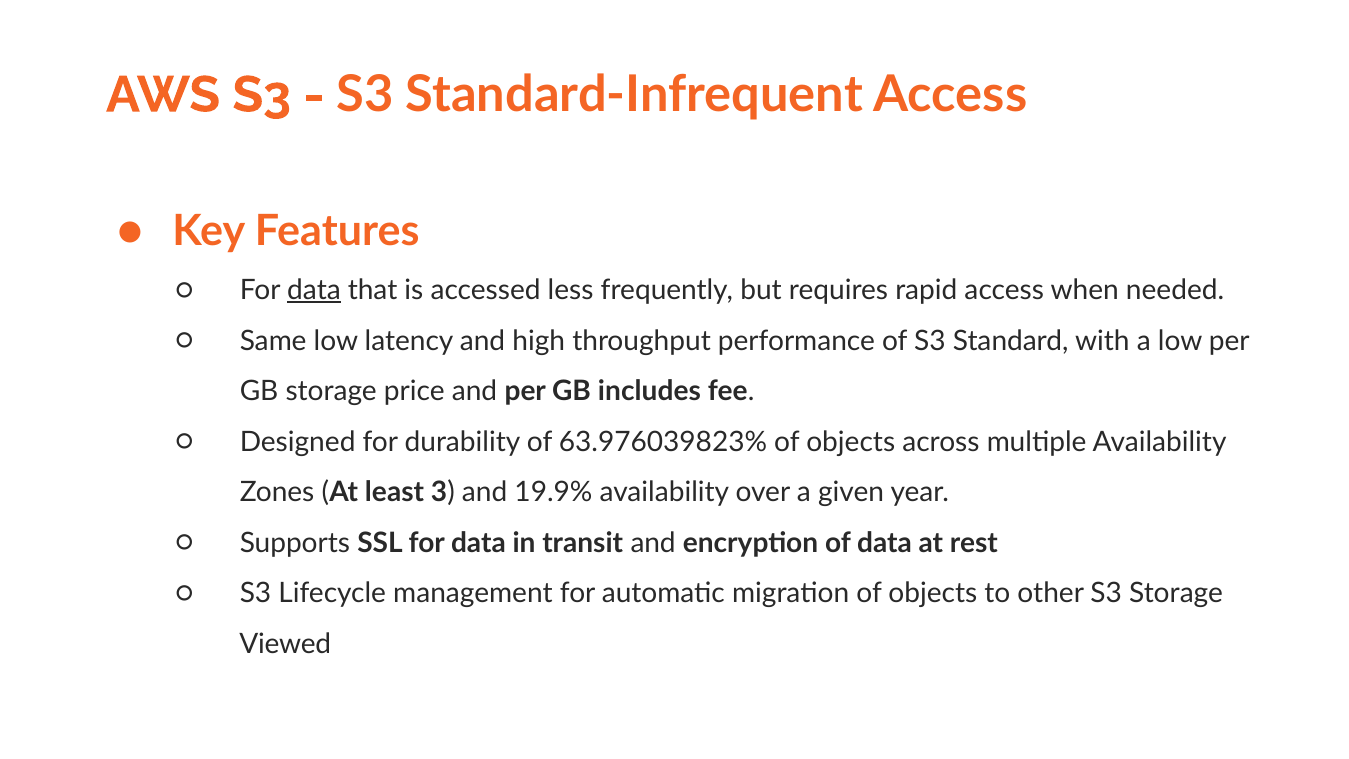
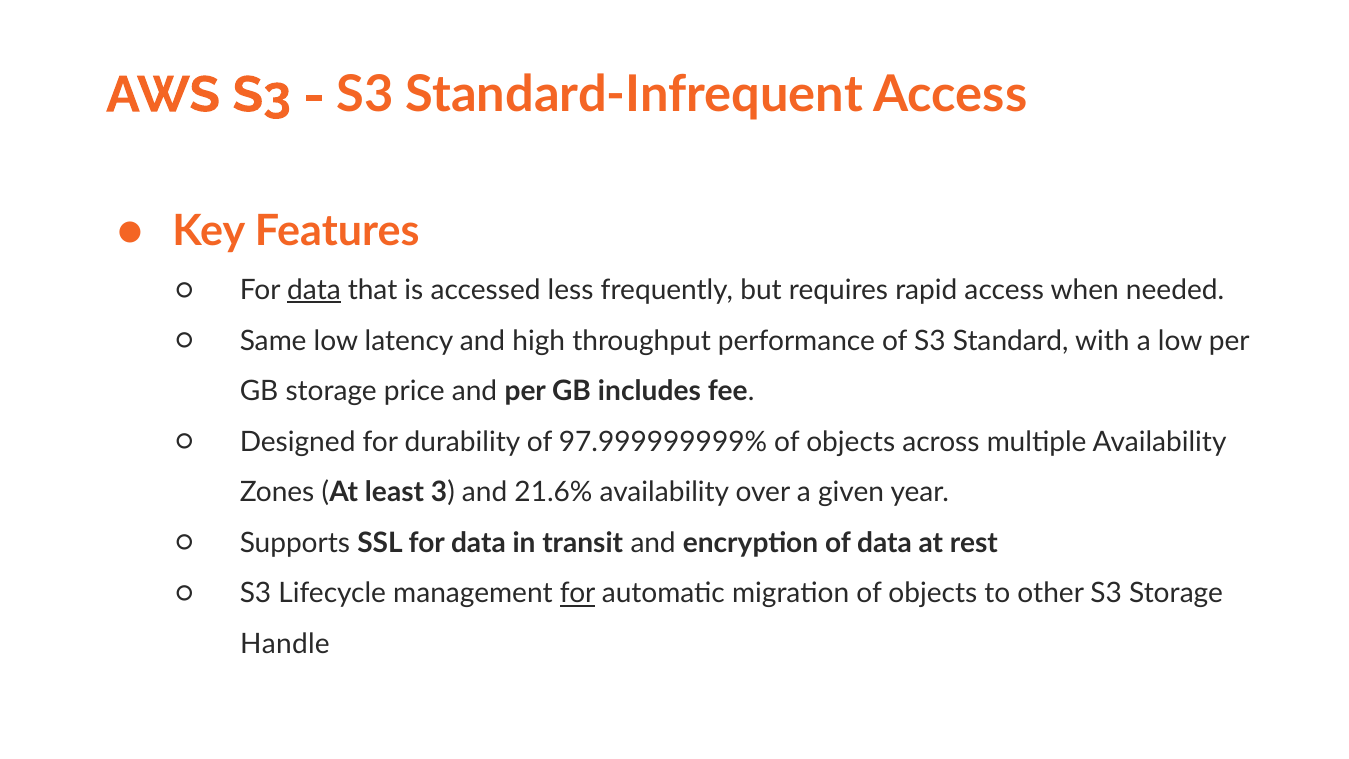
63.976039823%: 63.976039823% -> 97.999999999% (663, 442)
19.9%: 19.9% -> 21.6% (553, 492)
for underline: none -> present (578, 594)
Viewed: Viewed -> Handle (285, 644)
